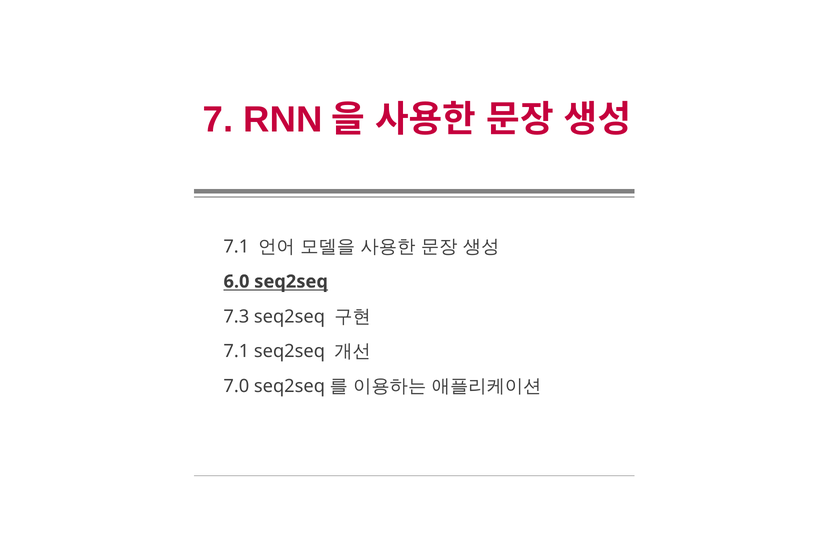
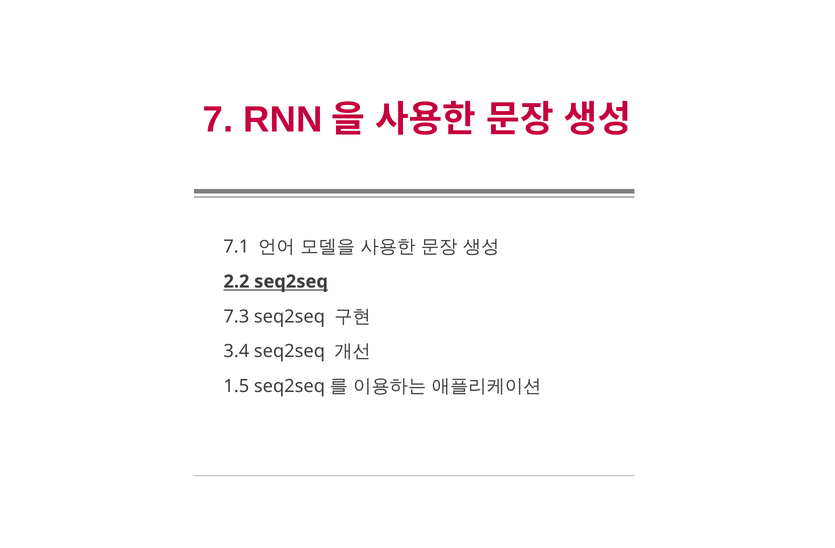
6.0: 6.0 -> 2.2 (236, 282)
7.1: 7.1 -> 3.4 (236, 352)
7.0: 7.0 -> 1.5 (236, 387)
